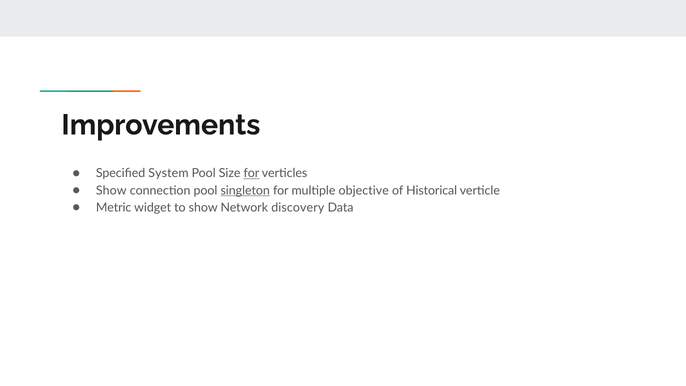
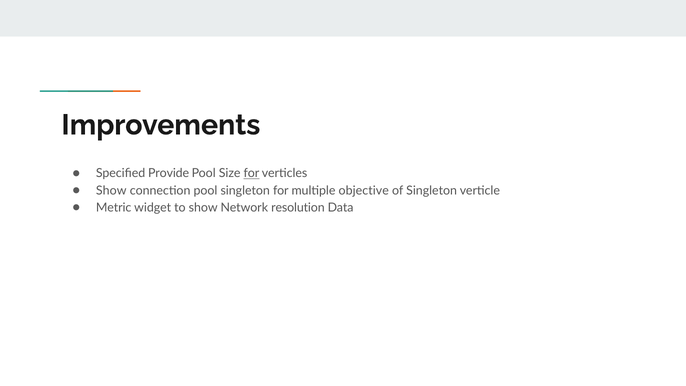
System: System -> Provide (169, 173)
singleton underline: present -> none (245, 190)
of Historical: Historical -> Singleton (432, 190)
discovery: discovery -> resolution (298, 208)
